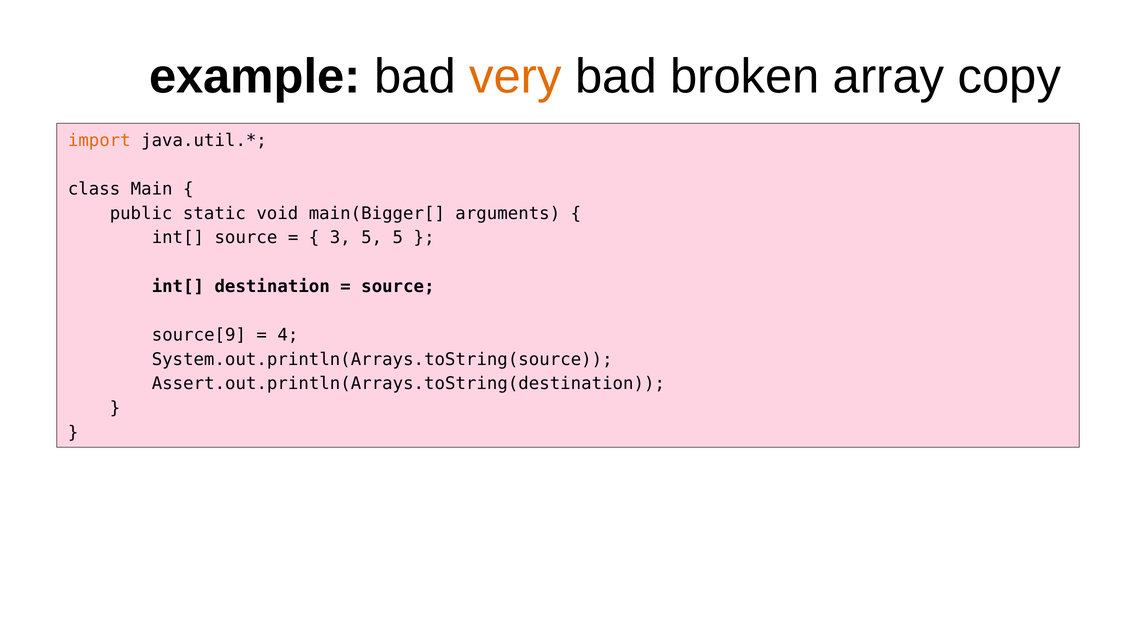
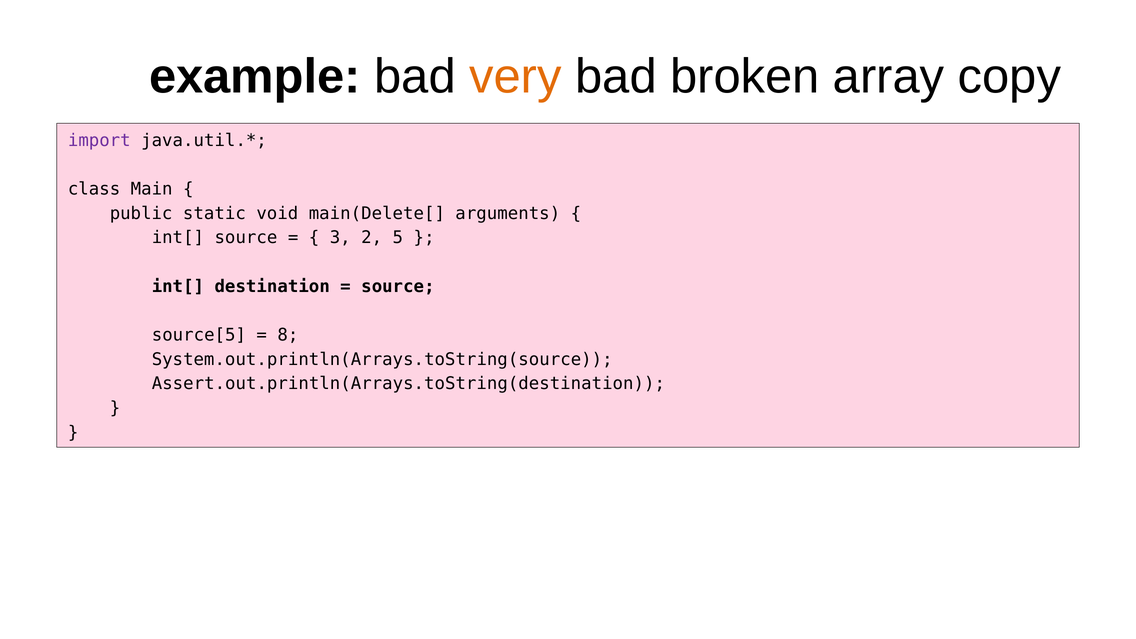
import colour: orange -> purple (99, 140)
main(Bigger[: main(Bigger[ -> main(Delete[ (377, 213)
3 5: 5 -> 2 (372, 238)
source[9: source[9 -> source[5 (199, 335)
4: 4 -> 8 (288, 335)
